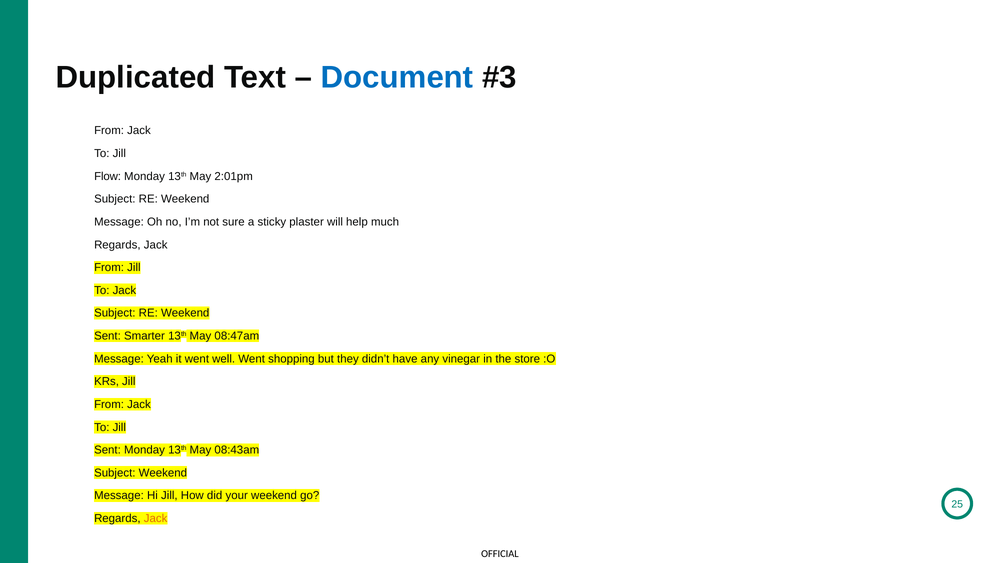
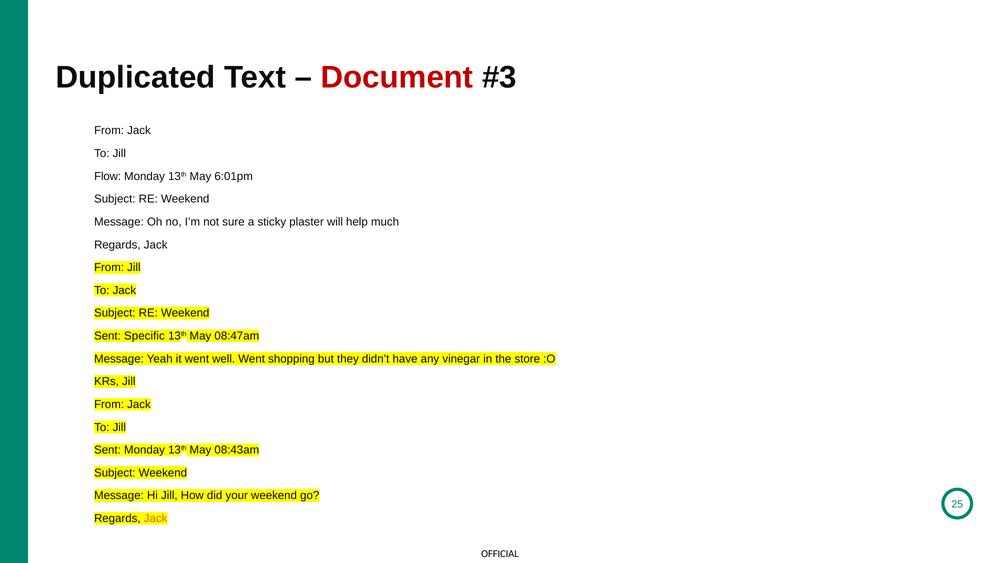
Document colour: blue -> red (397, 77)
2:01pm: 2:01pm -> 6:01pm (234, 176)
Smarter: Smarter -> Specific (144, 336)
